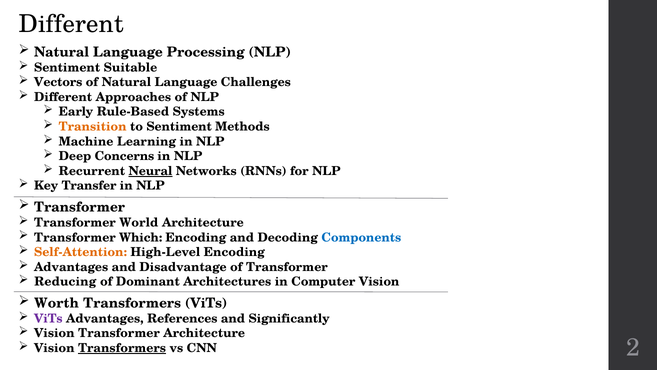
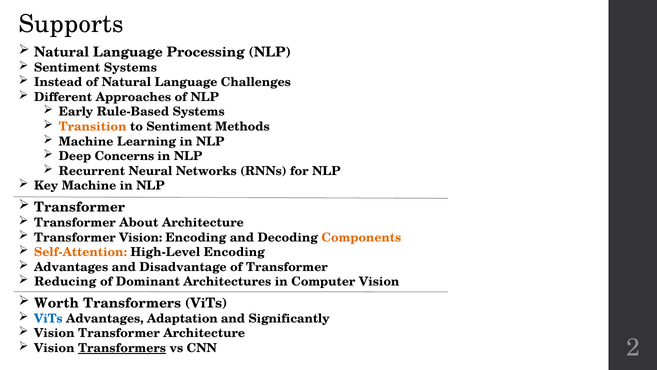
Different: Different -> Supports (71, 24)
Sentiment Suitable: Suitable -> Systems (130, 67)
Vectors: Vectors -> Instead (58, 82)
Neural underline: present -> none (150, 171)
Key Transfer: Transfer -> Machine (89, 186)
World: World -> About (139, 222)
Transformer Which: Which -> Vision (141, 237)
Components colour: blue -> orange (361, 237)
ViTs colour: purple -> blue (48, 318)
References: References -> Adaptation (182, 318)
